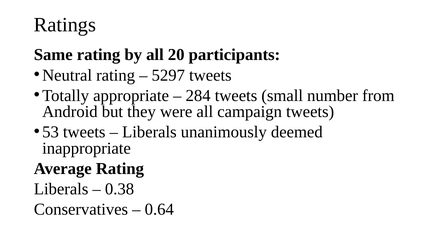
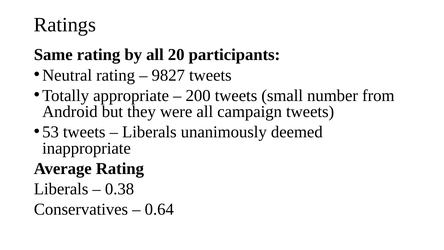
5297: 5297 -> 9827 (168, 75)
284: 284 -> 200 (198, 95)
